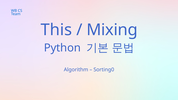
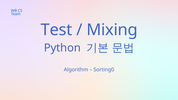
This: This -> Test (56, 30)
